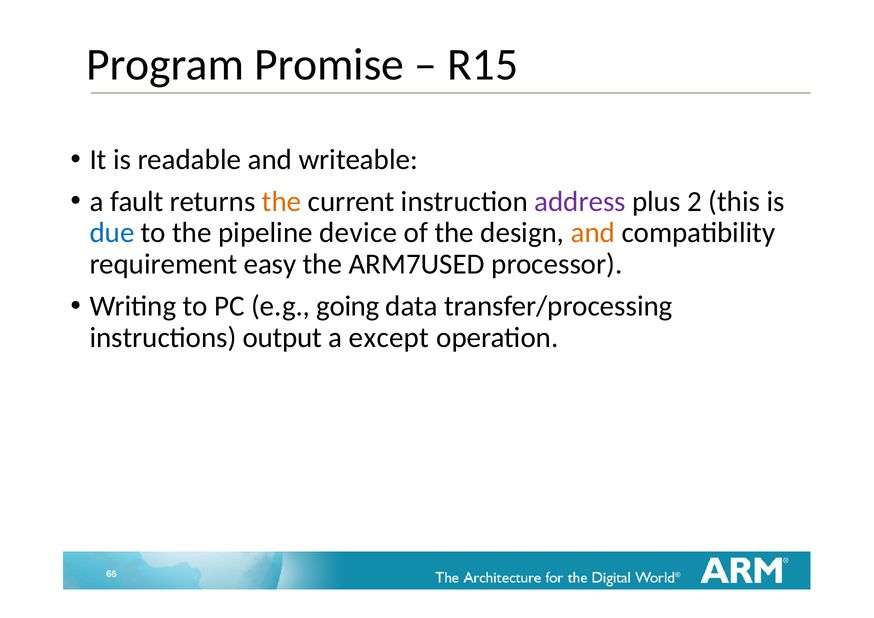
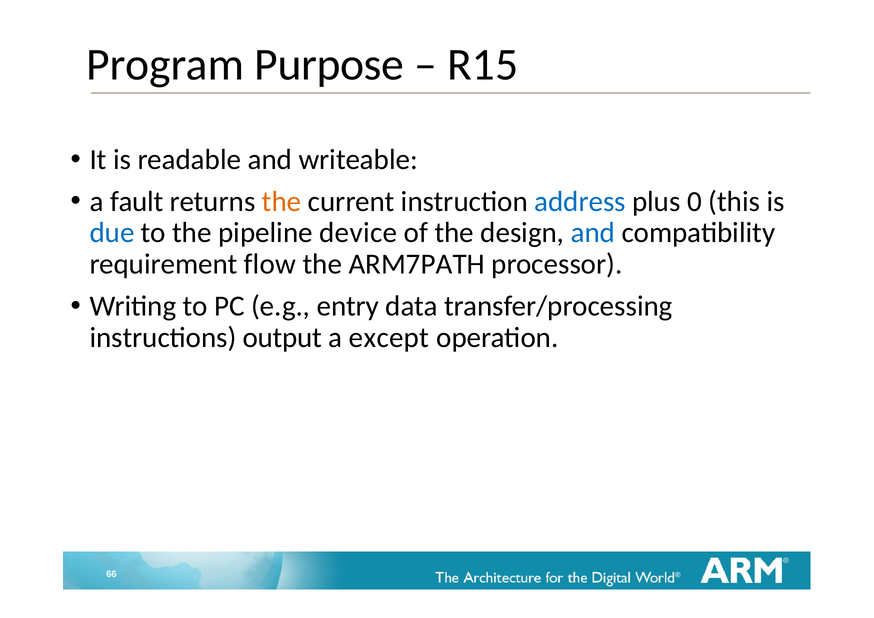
Promise: Promise -> Purpose (329, 64)
address colour: purple -> blue (580, 201)
2: 2 -> 0 (695, 201)
and colour: orange -> blue (593, 233)
easy: easy -> flow (270, 264)
ARM7USED: ARM7USED -> ARM7PATH (417, 264)
going: going -> entry (348, 306)
